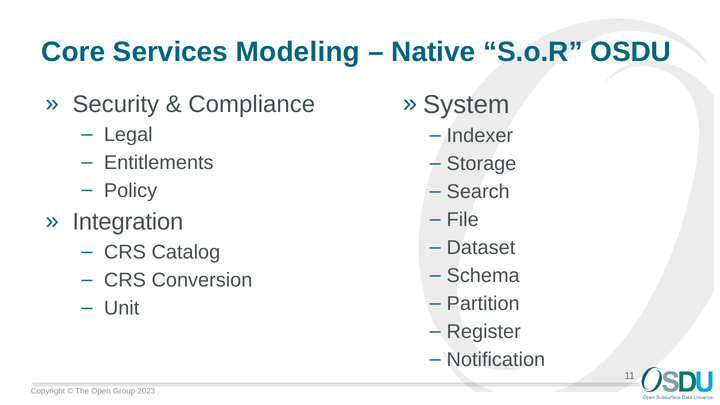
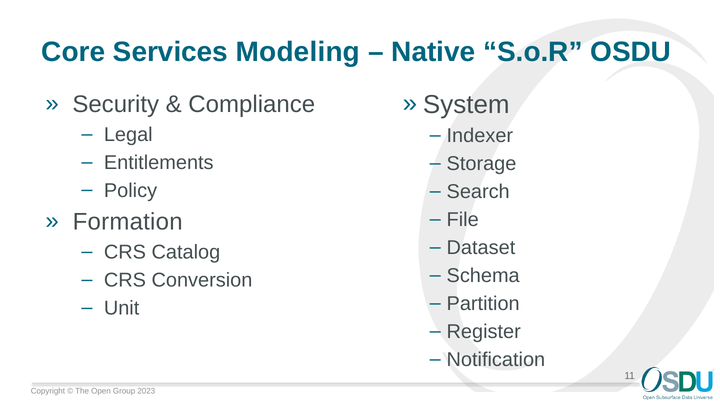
Integration: Integration -> Formation (128, 222)
